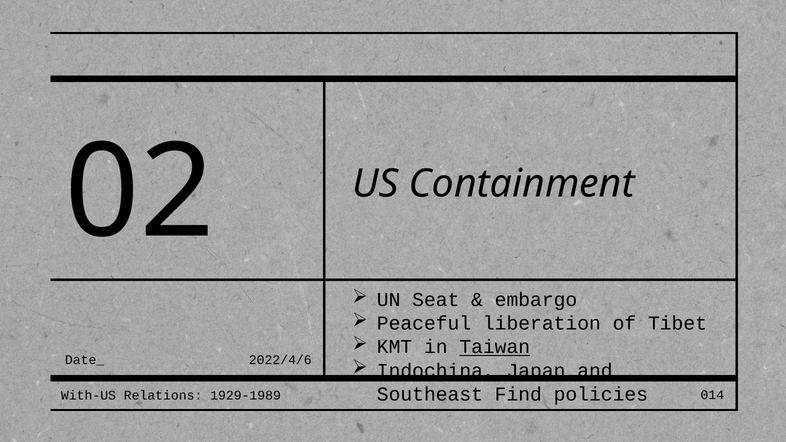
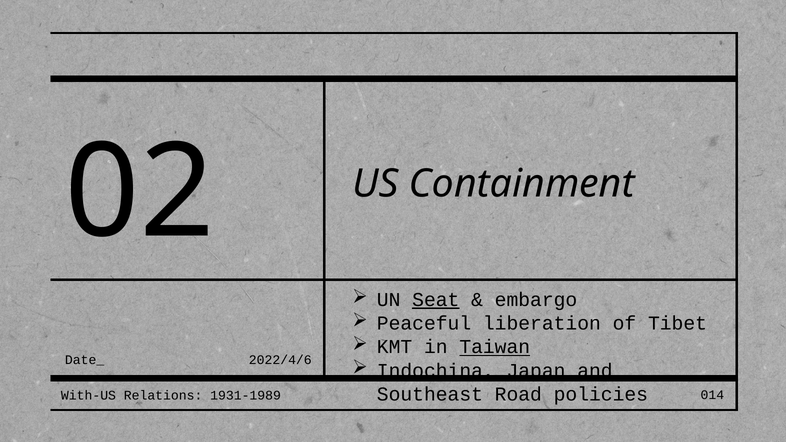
Seat underline: none -> present (436, 300)
Find: Find -> Road (518, 394)
1929-1989: 1929-1989 -> 1931-1989 (246, 396)
